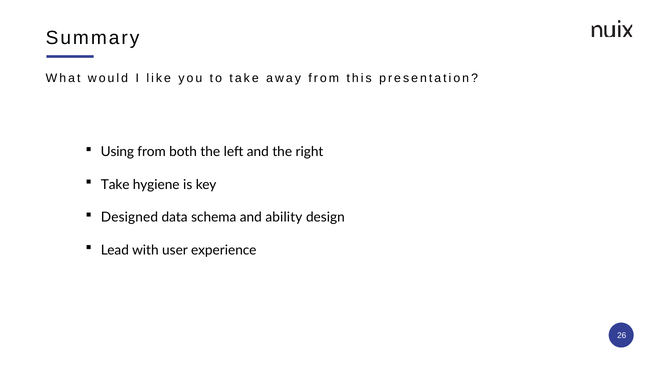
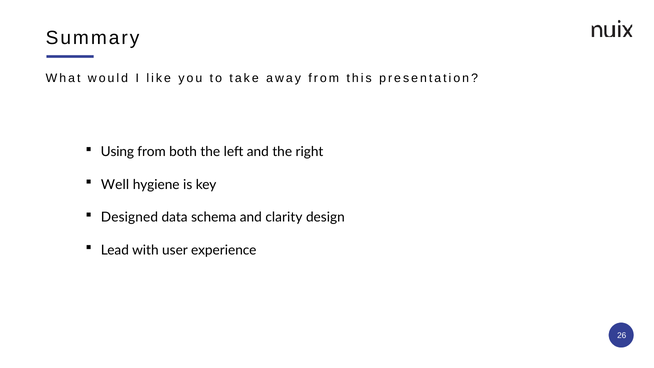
Take: Take -> Well (115, 185)
ability: ability -> clarity (284, 217)
